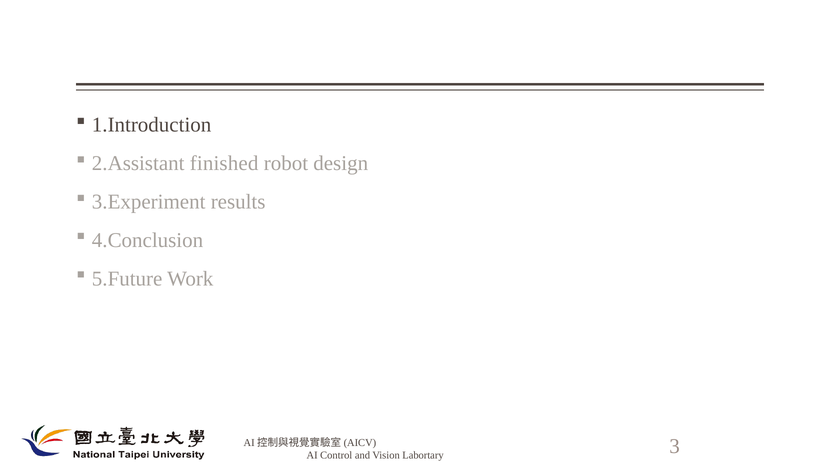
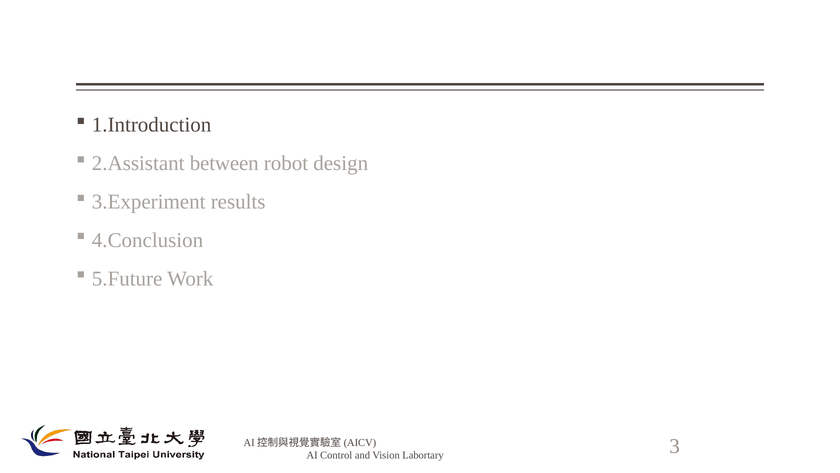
finished: finished -> between (224, 163)
